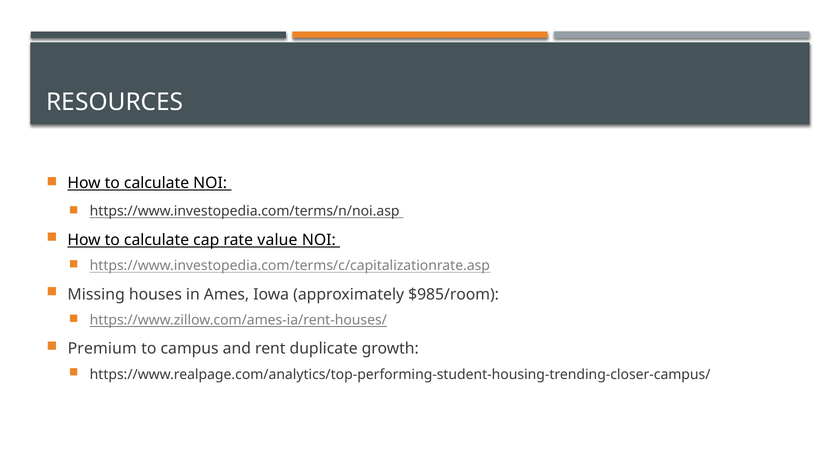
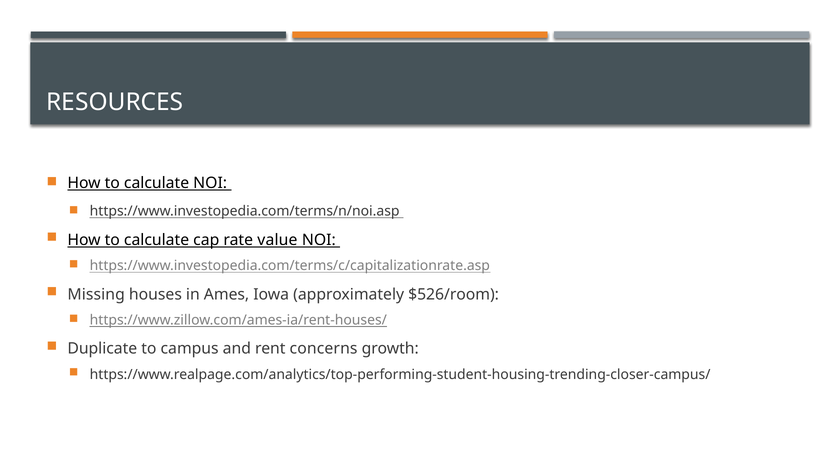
$985/room: $985/room -> $526/room (454, 294)
Premium: Premium -> Duplicate (102, 348)
duplicate: duplicate -> concerns (324, 348)
